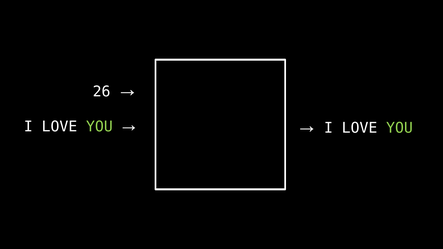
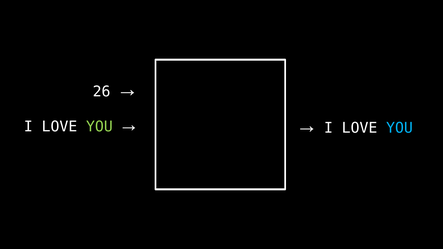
YOU colour: light green -> light blue (400, 128)
